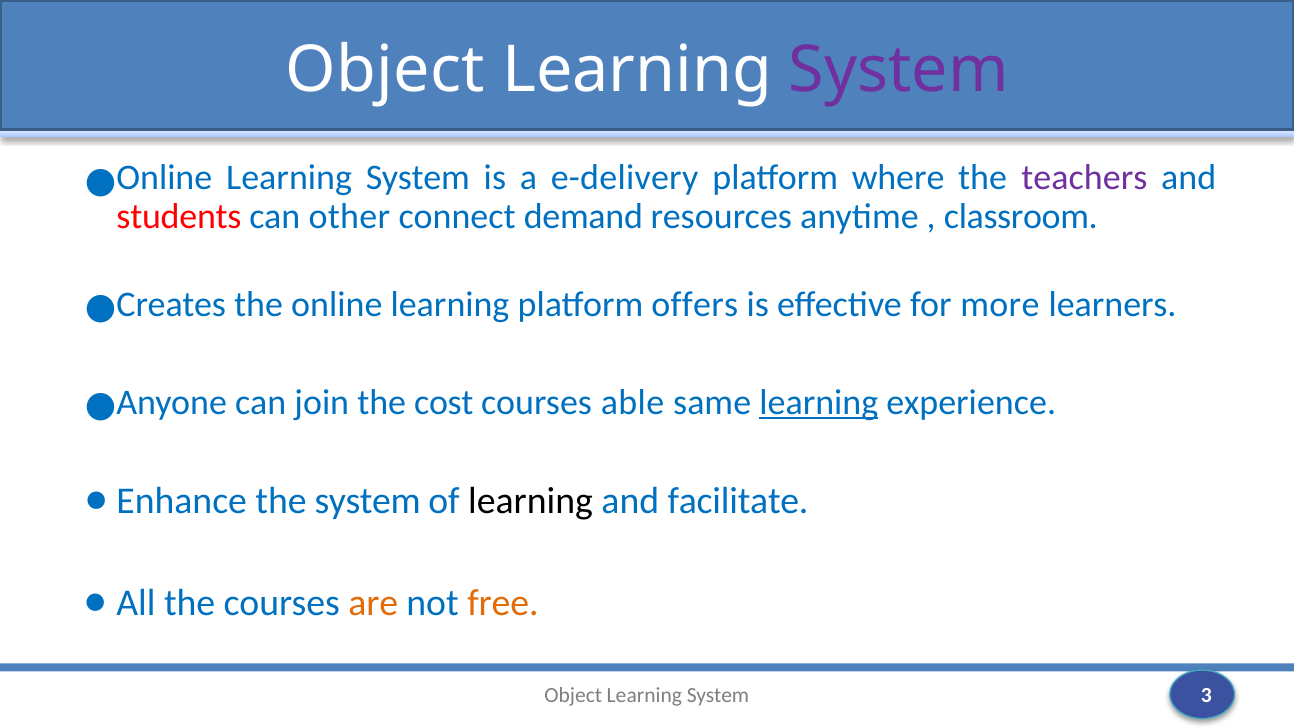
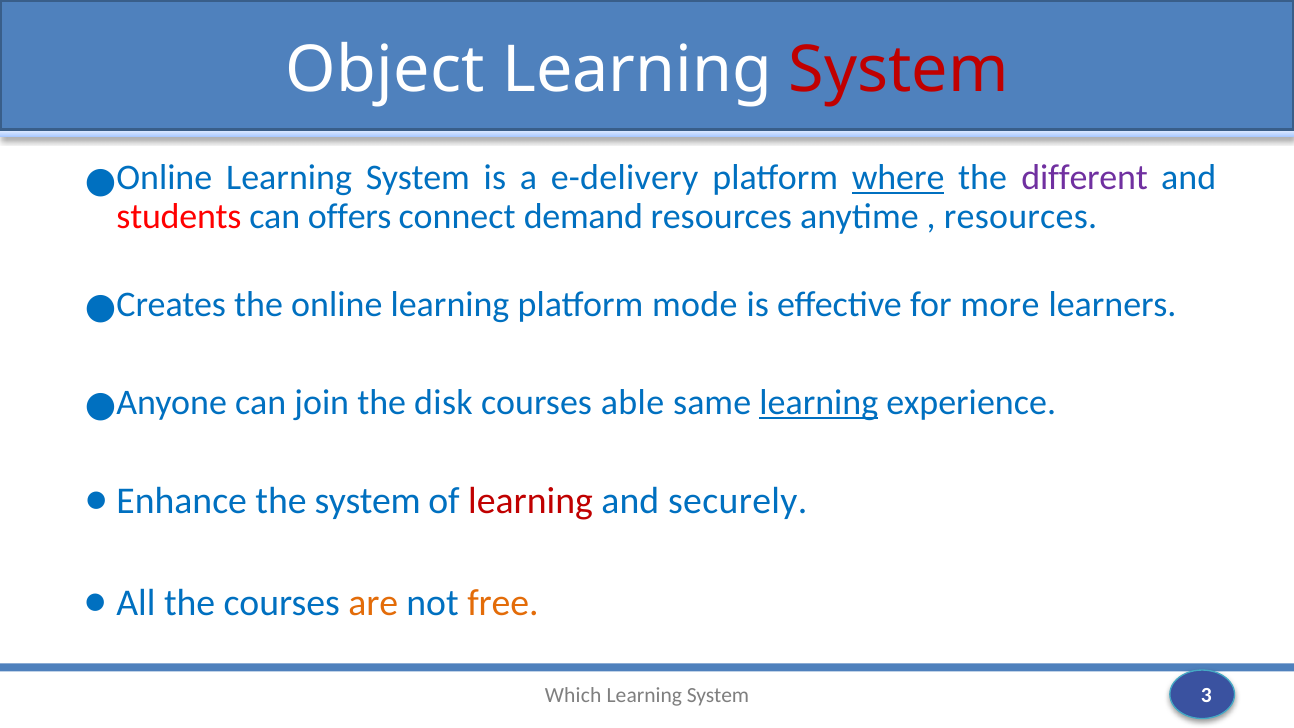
System colour: purple -> red (899, 71)
where underline: none -> present (898, 178)
teachers: teachers -> different (1085, 178)
other: other -> offers (350, 217)
classroom: classroom -> resources (1021, 217)
offers: offers -> mode (695, 304)
cost: cost -> disk (443, 402)
learning colour: black -> red (531, 501)
facilitate: facilitate -> securely (738, 501)
Object: Object -> Which (573, 695)
